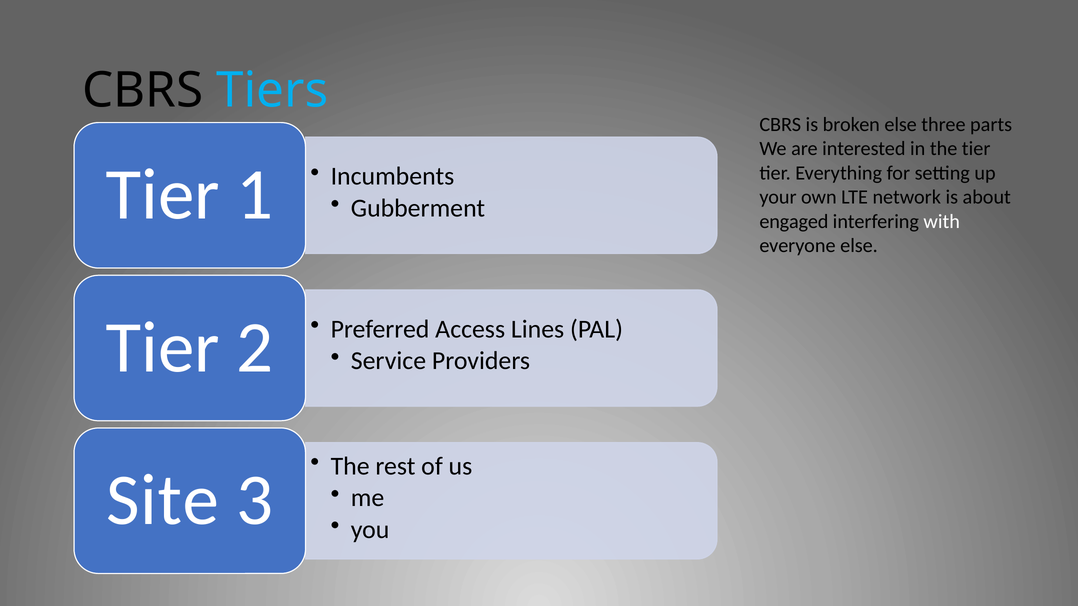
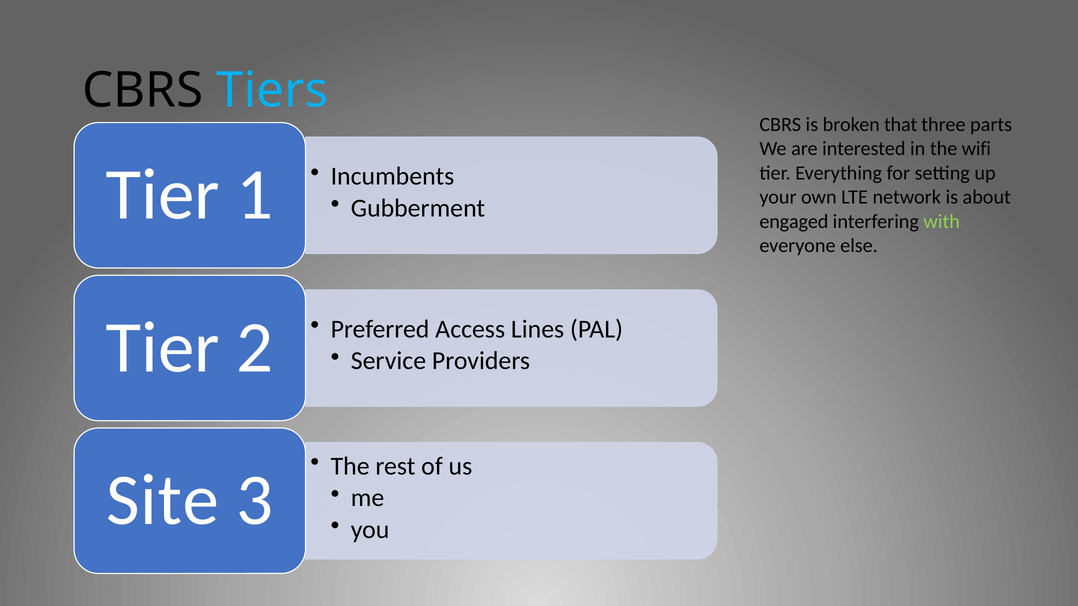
broken else: else -> that (901, 125)
the tier: tier -> wifi (976, 149)
with colour: white -> light green (942, 222)
